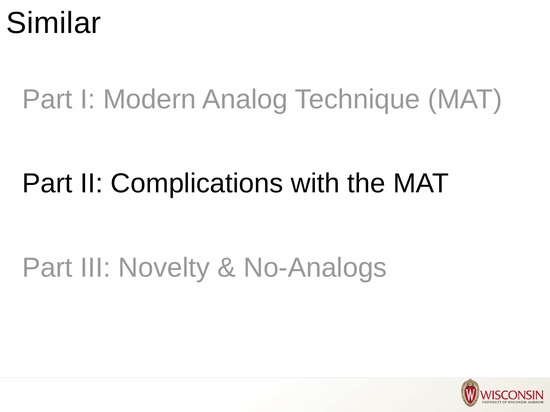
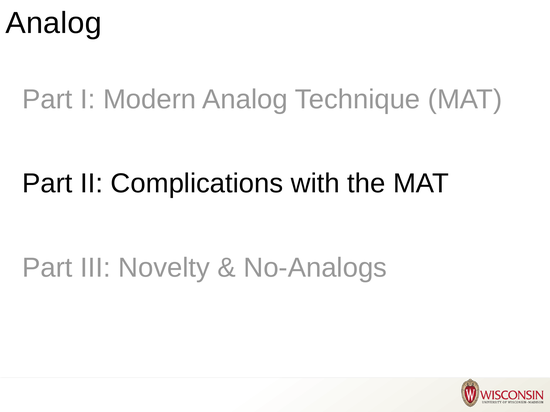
Similar: Similar -> Analog (54, 23)
